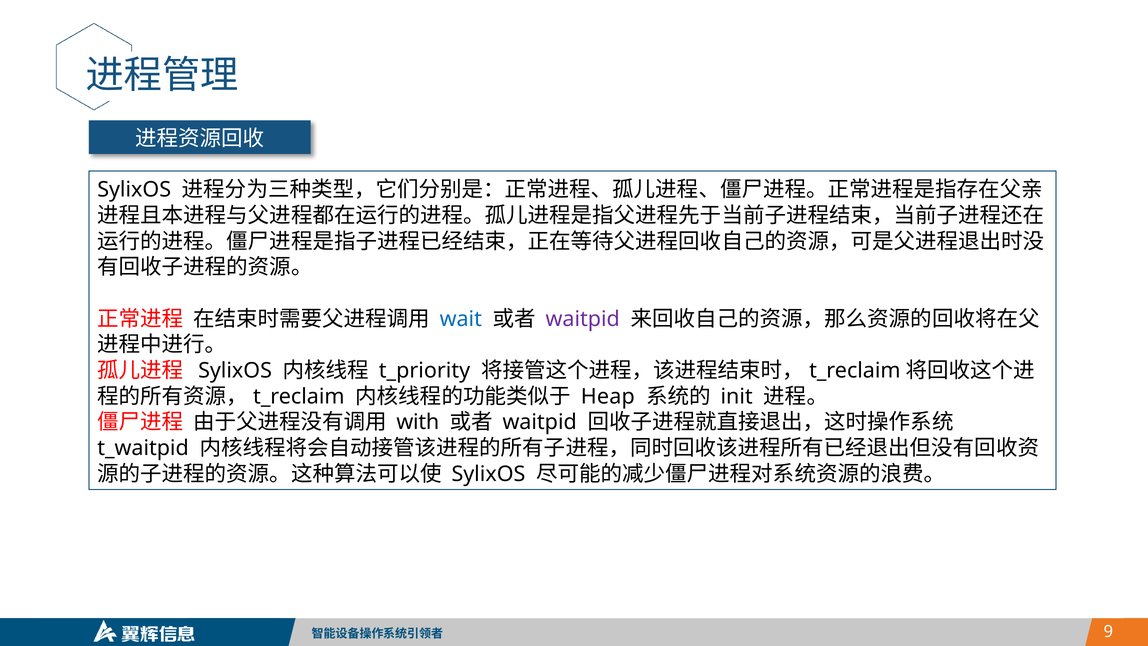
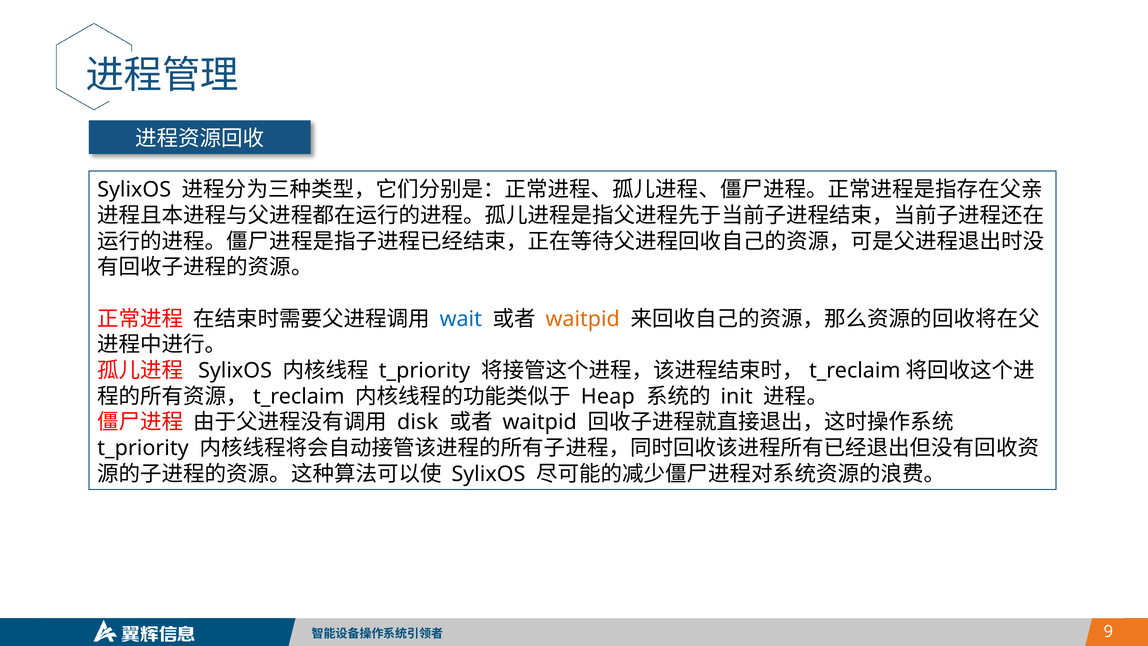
waitpid colour: purple -> orange (583, 319)
with: with -> disk (418, 422)
t_waitpid: t_waitpid -> t_priority (143, 448)
